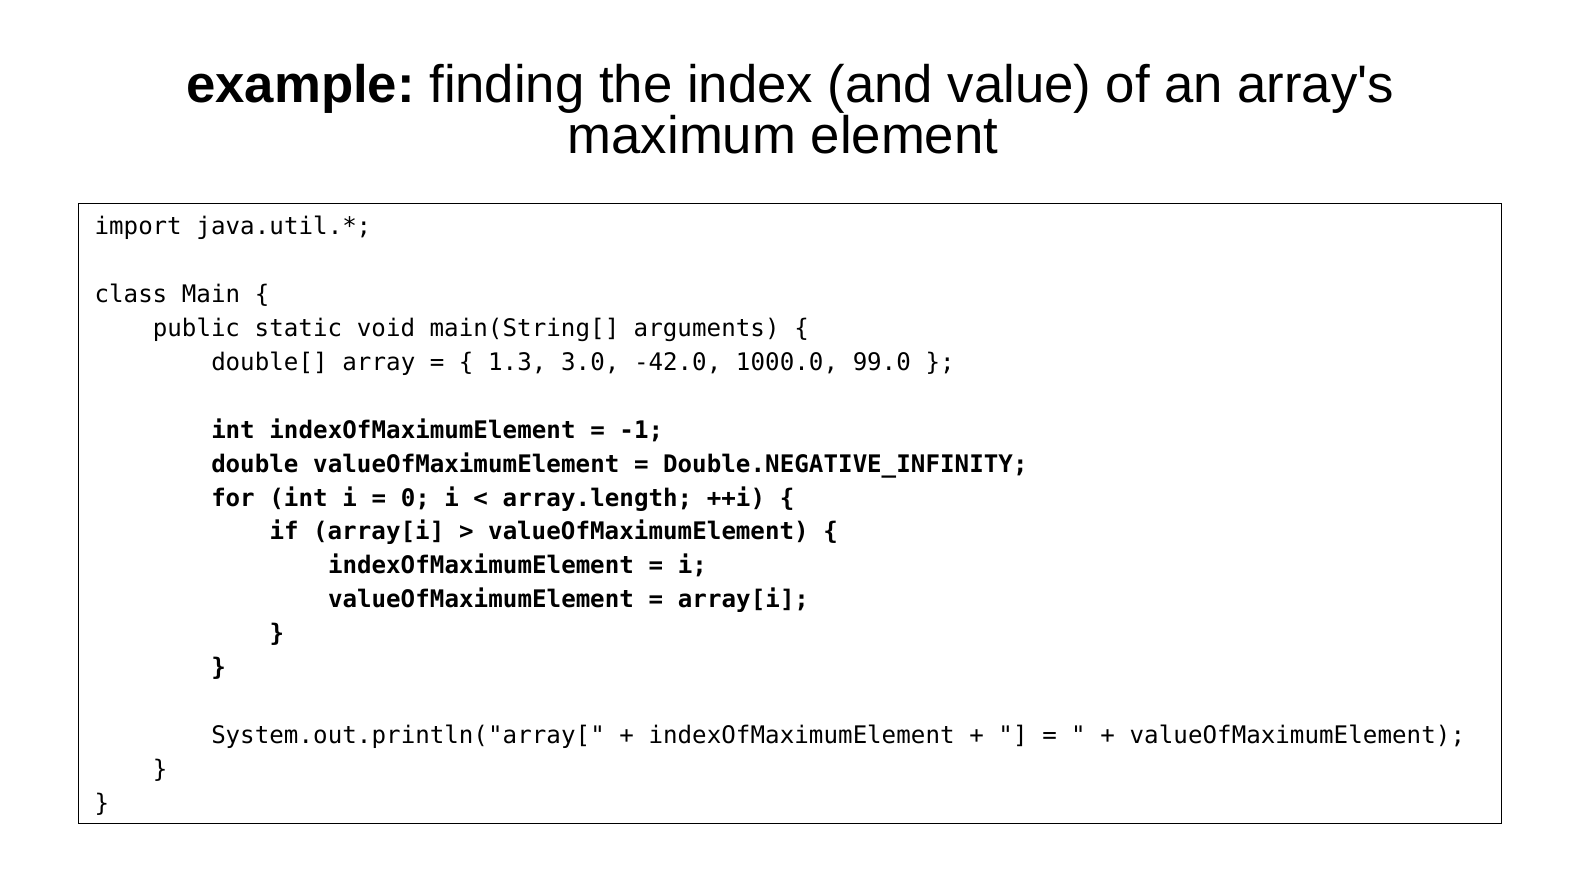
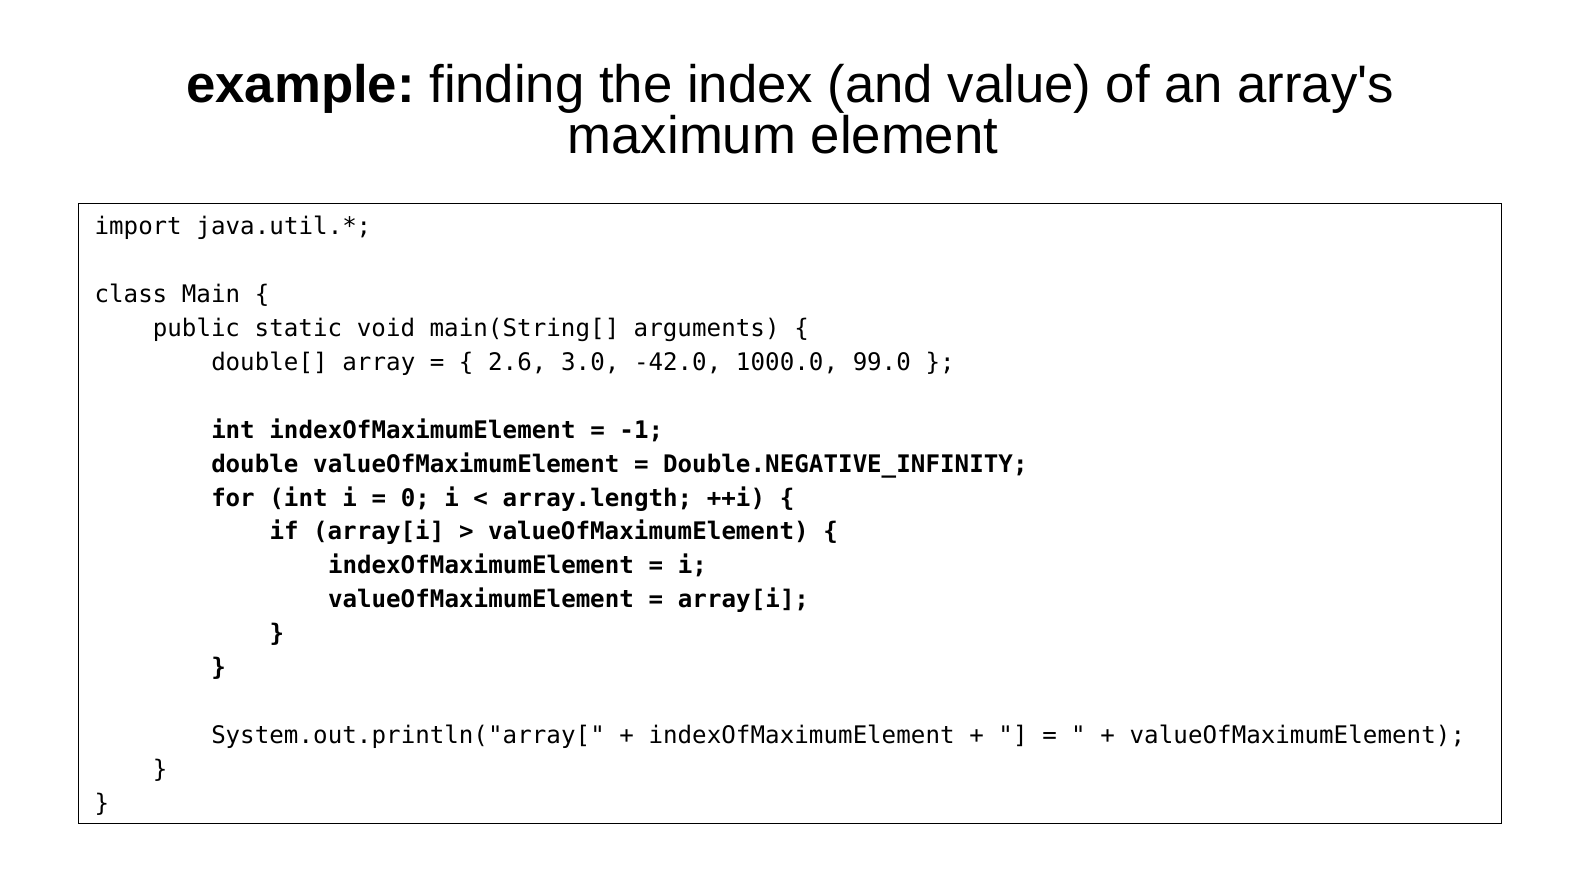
1.3: 1.3 -> 2.6 (517, 362)
